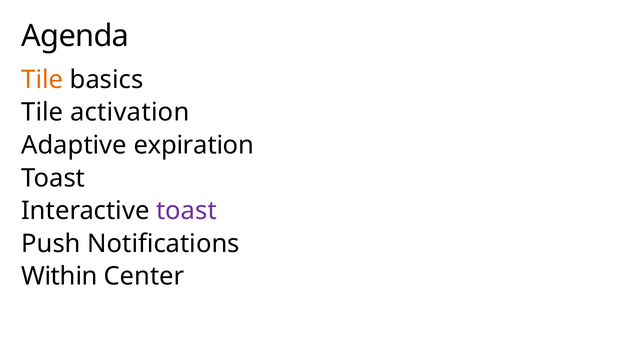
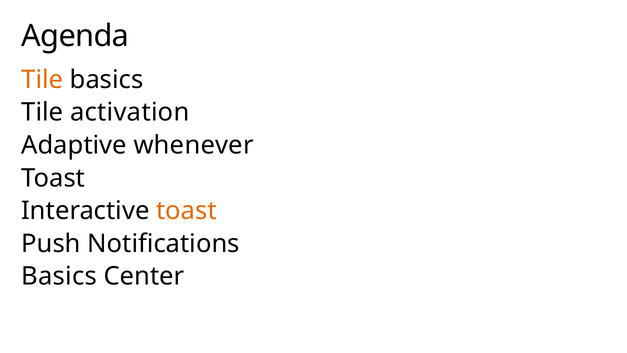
expiration: expiration -> whenever (194, 145)
toast colour: purple -> orange (187, 211)
Within: Within -> Basics (59, 276)
